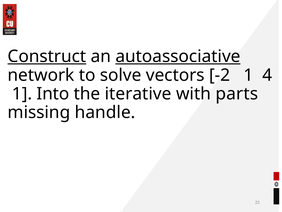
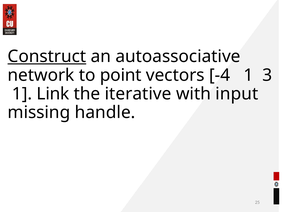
autoassociative underline: present -> none (178, 56)
solve: solve -> point (121, 75)
-2: -2 -> -4 (220, 75)
4: 4 -> 3 (267, 75)
Into: Into -> Link (53, 94)
parts: parts -> input (237, 94)
